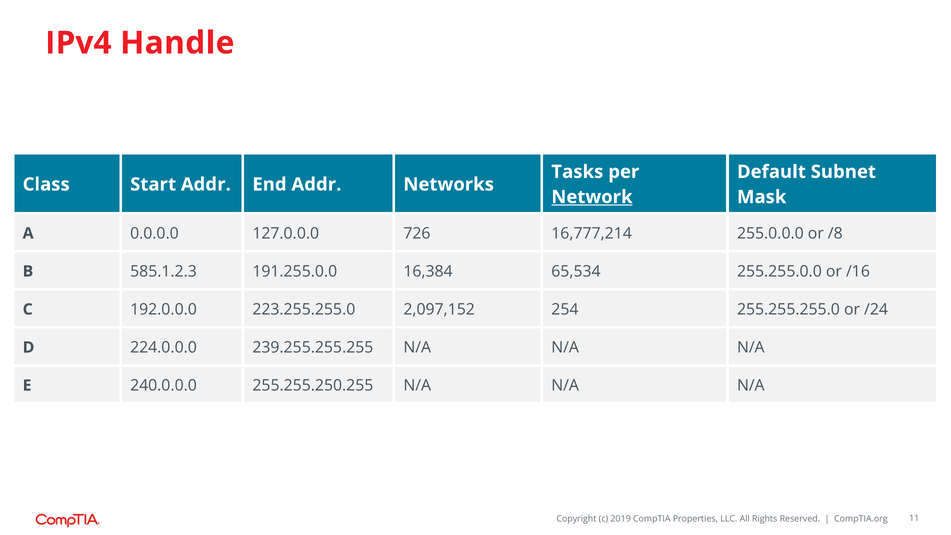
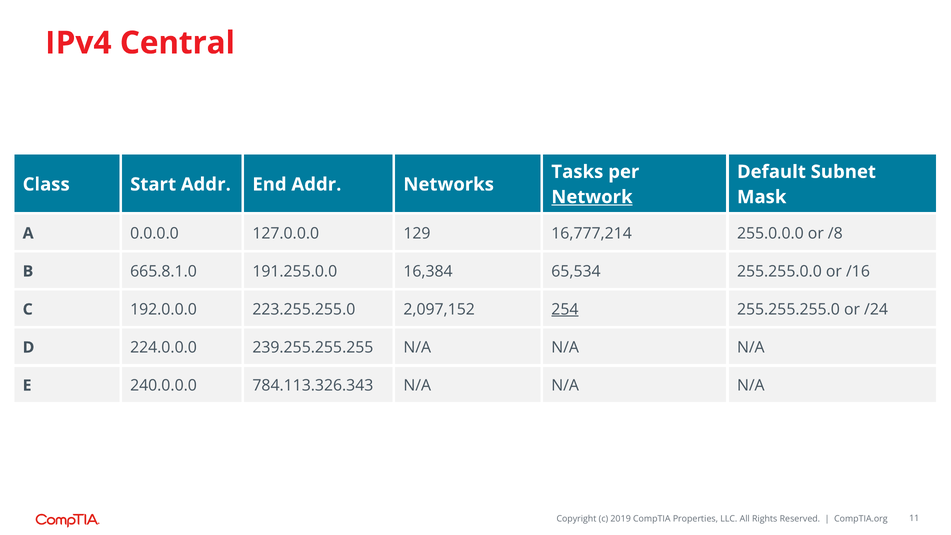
Handle: Handle -> Central (177, 43)
726: 726 -> 129 (417, 233)
585.1.2.3: 585.1.2.3 -> 665.8.1.0 (164, 271)
254 underline: none -> present (565, 309)
255.255.250.255: 255.255.250.255 -> 784.113.326.343 (313, 385)
